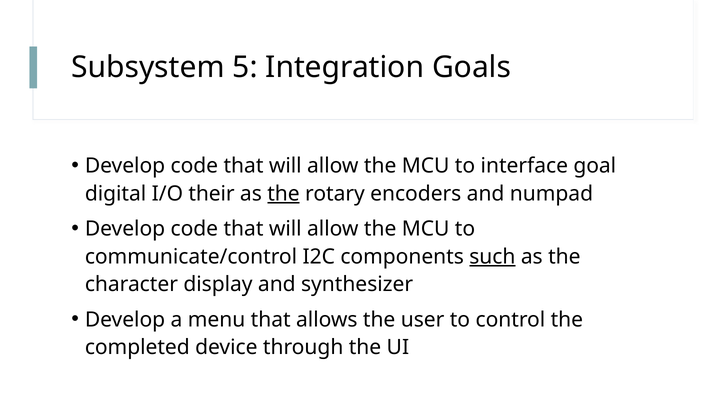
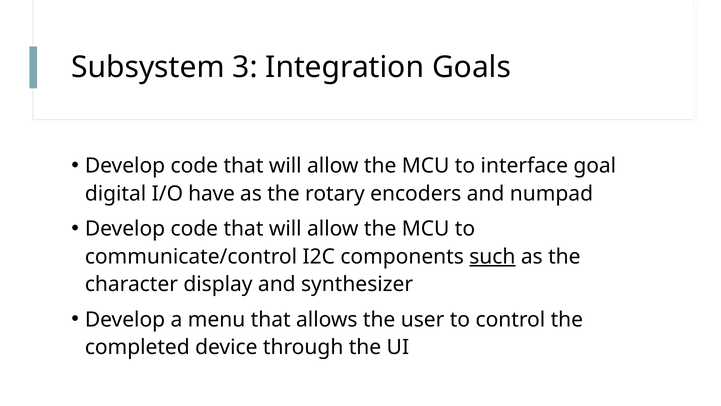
5: 5 -> 3 (245, 67)
their: their -> have (212, 193)
the underline: present -> none (283, 193)
